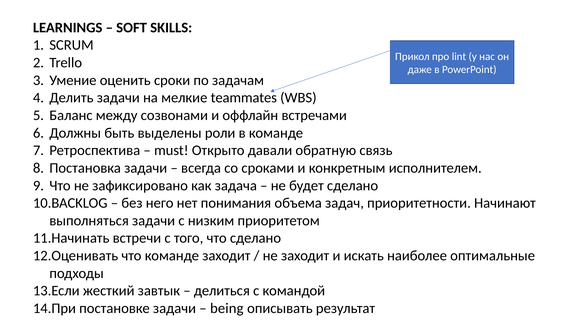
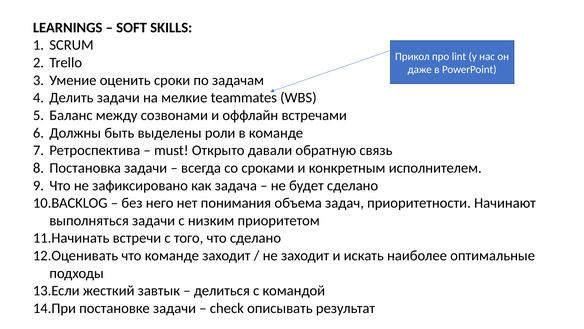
being: being -> check (227, 308)
